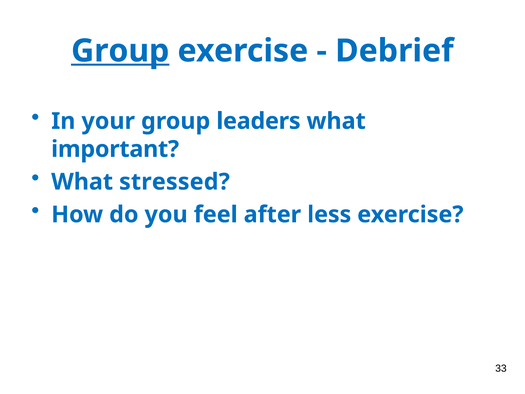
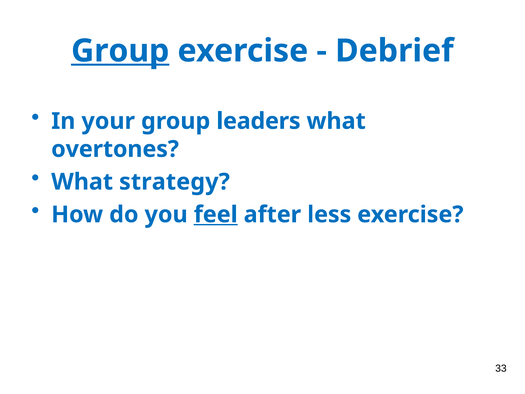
important: important -> overtones (115, 149)
stressed: stressed -> strategy (174, 182)
feel underline: none -> present (216, 214)
